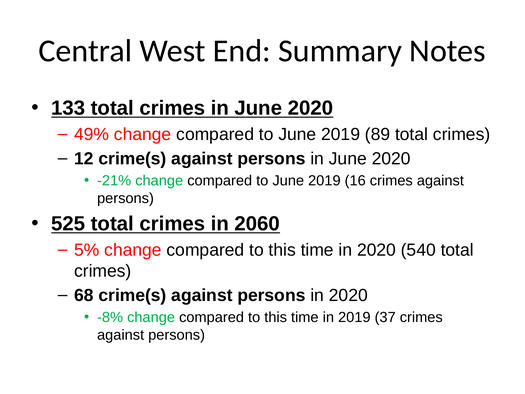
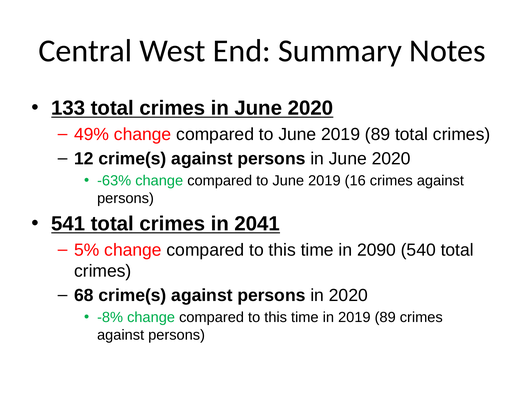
-21%: -21% -> -63% (114, 181)
525: 525 -> 541 (68, 224)
2060: 2060 -> 2041 (257, 224)
time in 2020: 2020 -> 2090 (377, 250)
in 2019 37: 37 -> 89 (385, 317)
